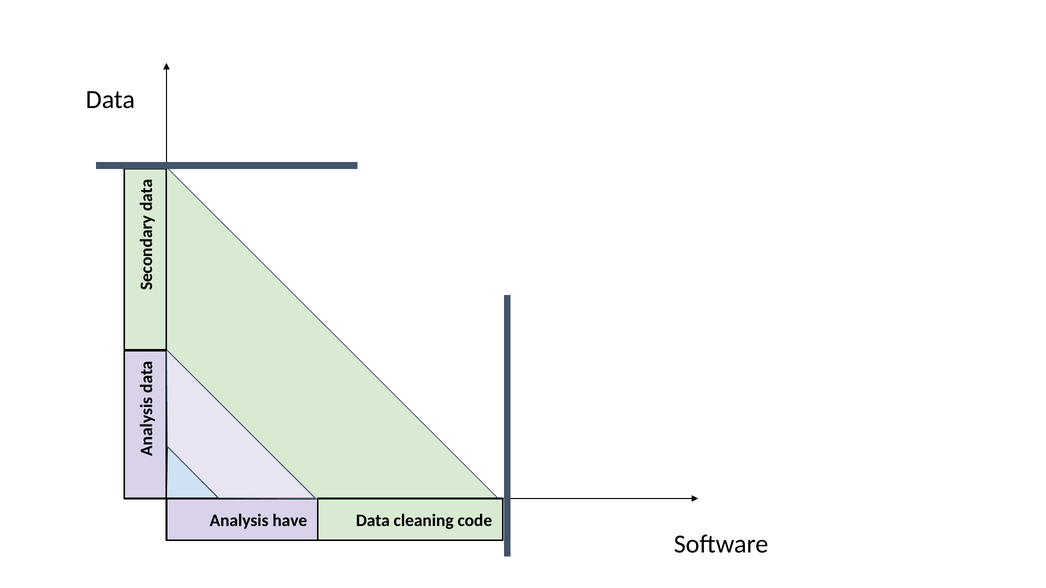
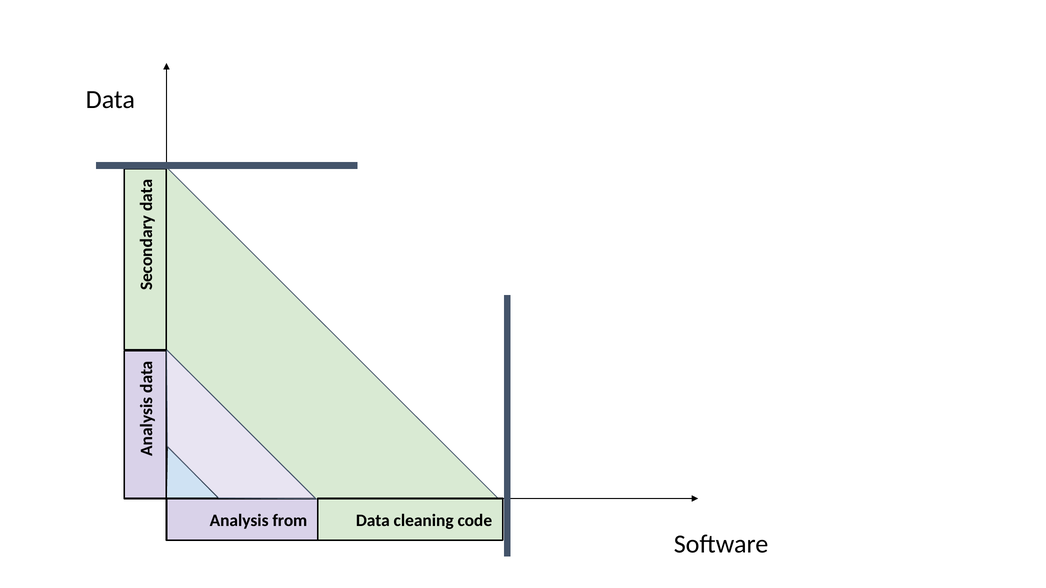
have: have -> from (290, 521)
